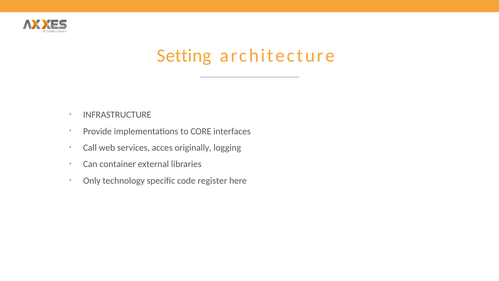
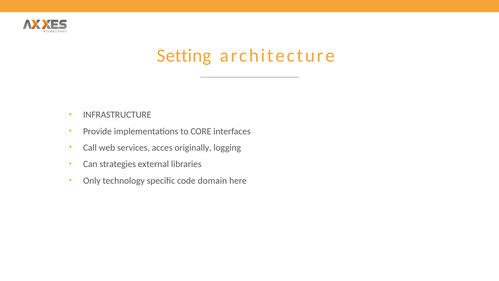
container: container -> strategies (118, 164)
register: register -> domain (212, 180)
